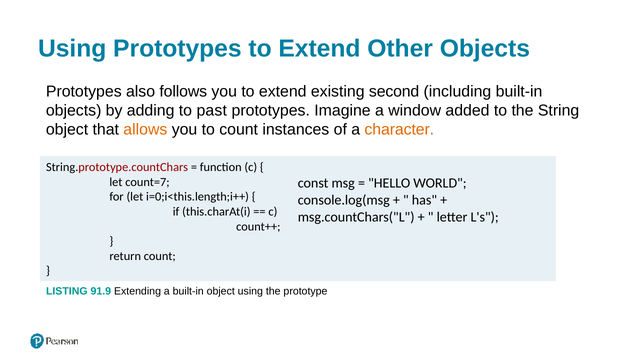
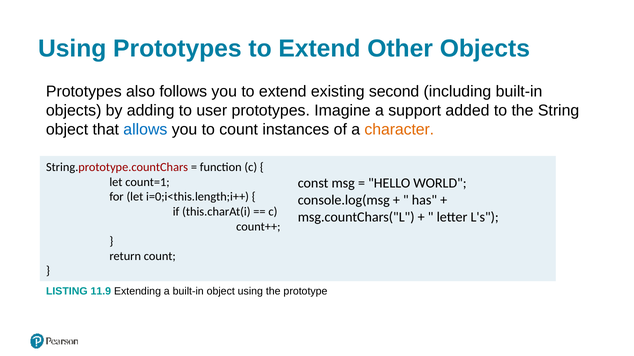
past: past -> user (212, 111)
window: window -> support (415, 111)
allows colour: orange -> blue (145, 130)
count=7: count=7 -> count=1 (147, 182)
91.9: 91.9 -> 11.9 (101, 292)
